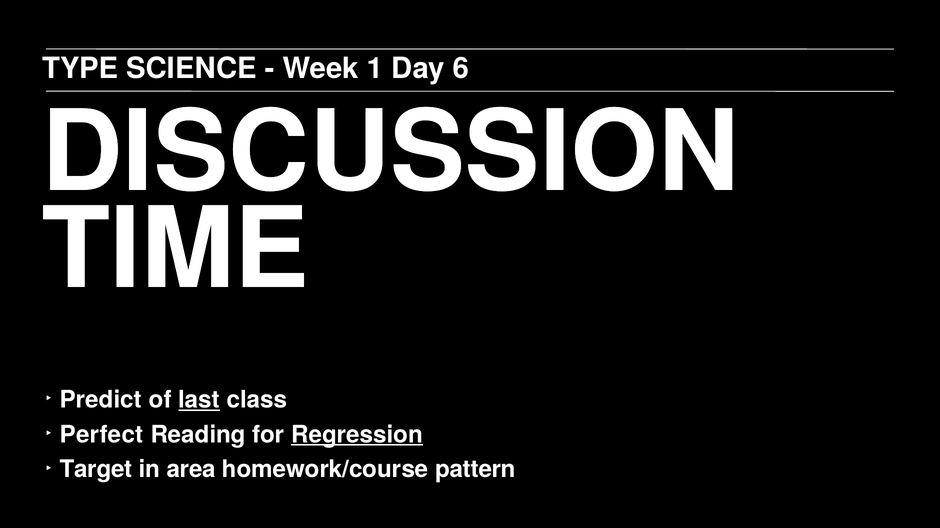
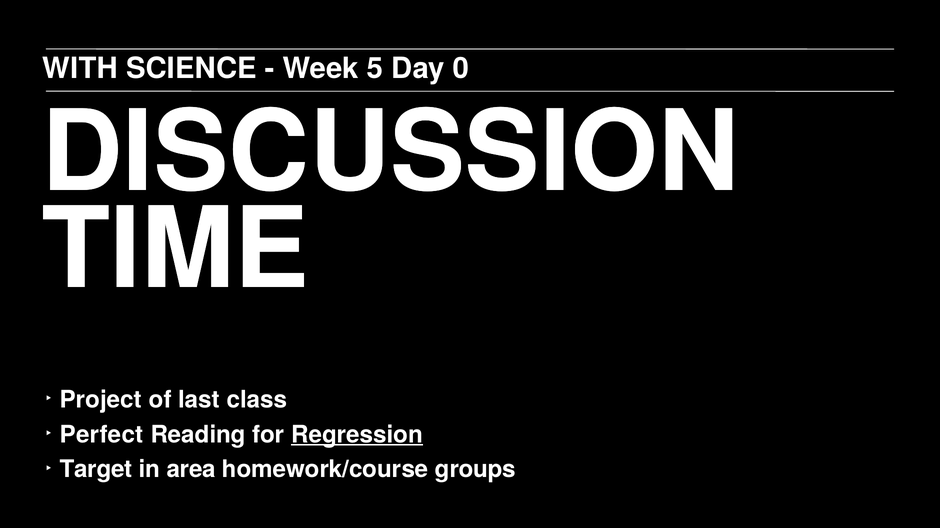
TYPE: TYPE -> WITH (80, 69)
1: 1 -> 5 (375, 69)
6: 6 -> 0 (461, 69)
Predict: Predict -> Project (101, 400)
last underline: present -> none (199, 400)
pattern: pattern -> groups (475, 469)
